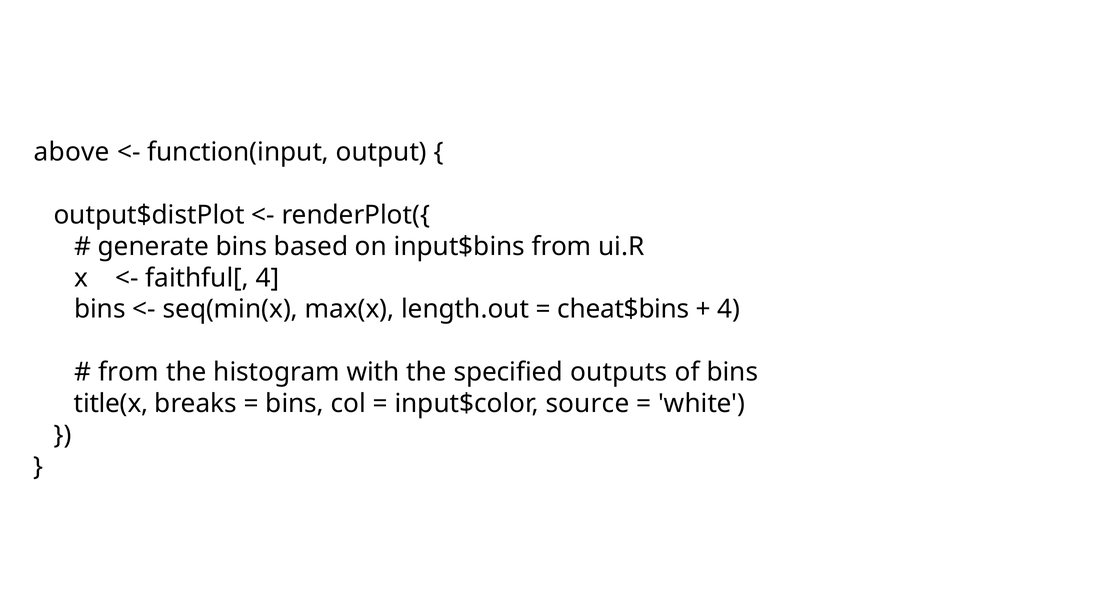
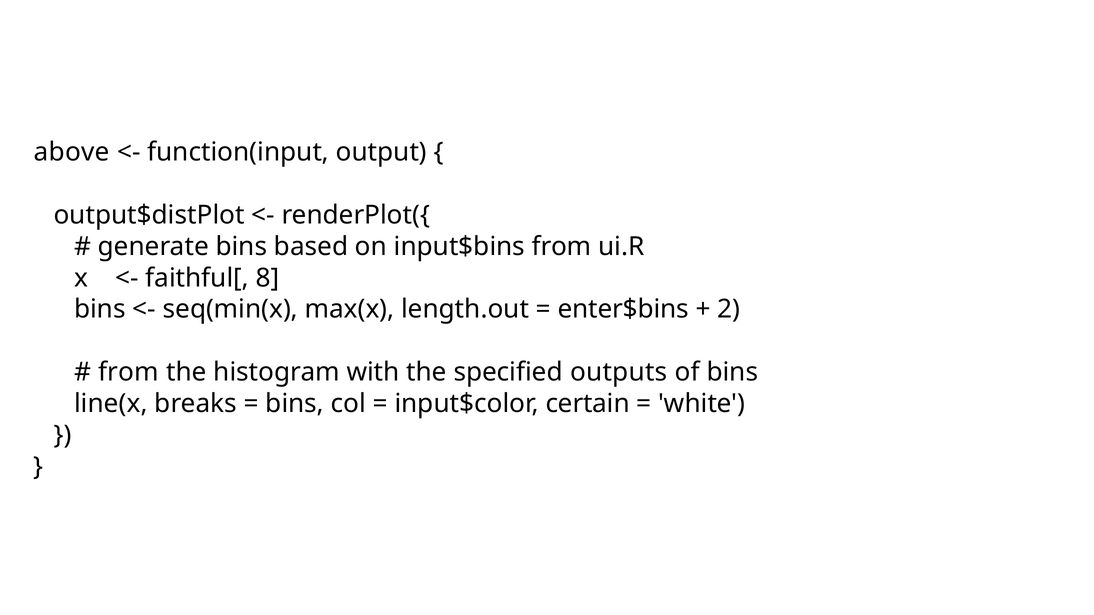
faithful[ 4: 4 -> 8 (268, 278)
cheat$bins: cheat$bins -> enter$bins (623, 310)
4: 4 -> 2 (729, 310)
title(x: title(x -> line(x (111, 404)
source: source -> certain (588, 404)
